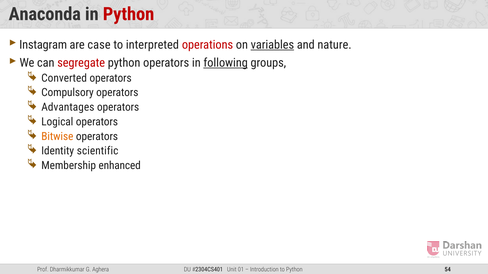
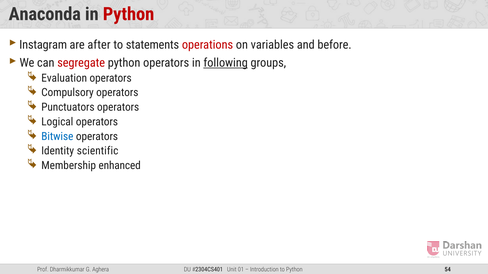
case: case -> after (99, 45)
interpreted: interpreted -> statements (152, 45)
variables underline: present -> none (272, 45)
nature: nature -> before (335, 45)
Converted: Converted -> Evaluation (64, 78)
Advantages: Advantages -> Punctuators (68, 107)
Bitwise colour: orange -> blue (57, 137)
